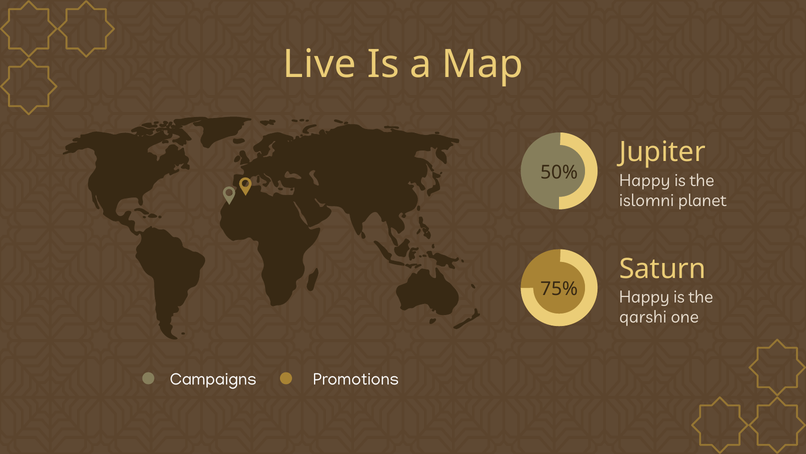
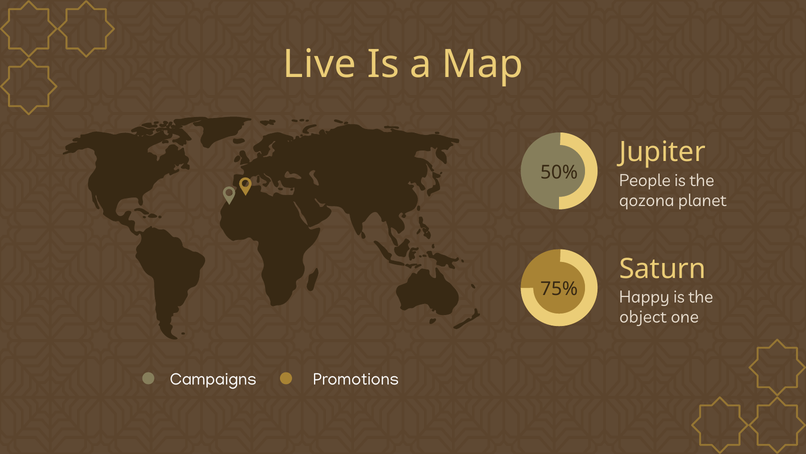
Happy: Happy -> People (645, 180)
islomni: islomni -> qozona (647, 200)
qarshi: qarshi -> object (643, 317)
